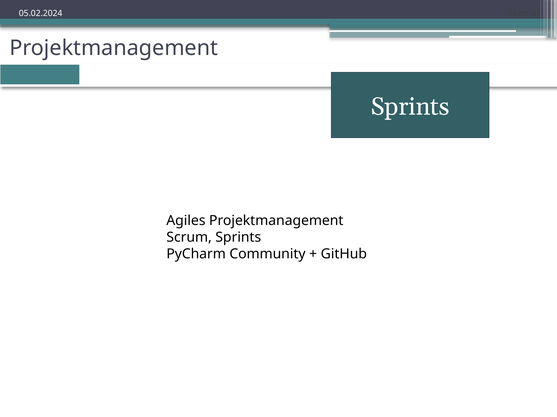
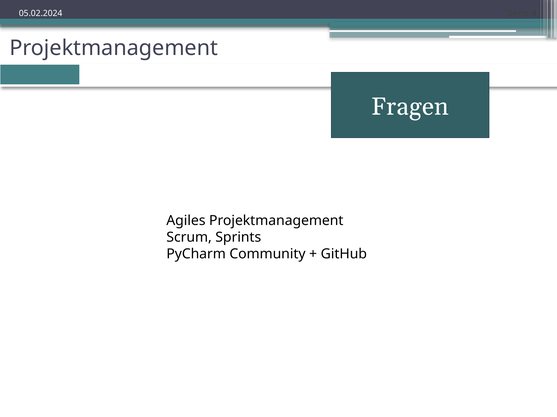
Sprints: Sprints -> Fragen (410, 107)
